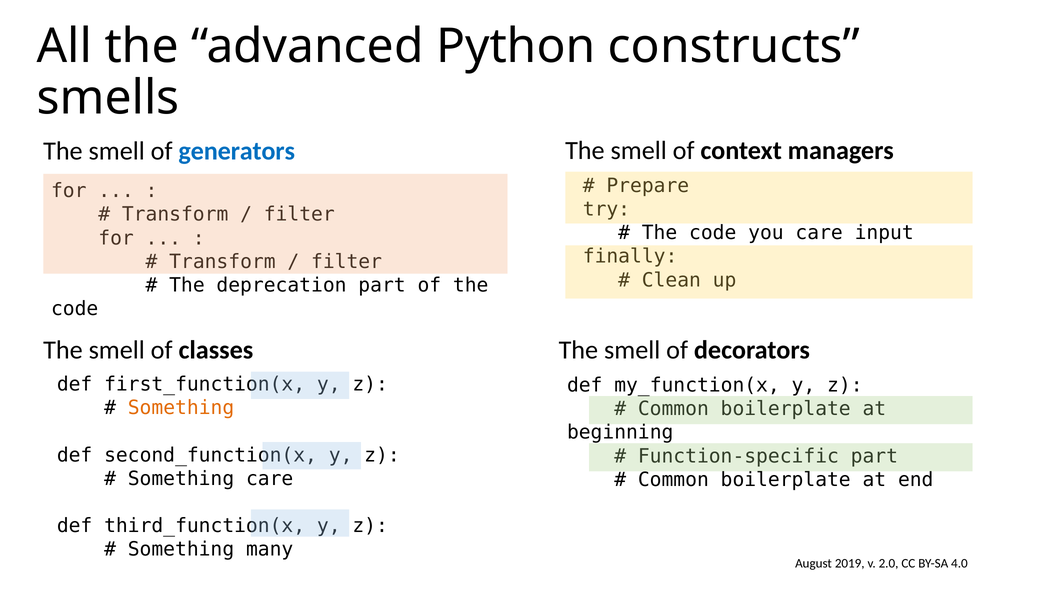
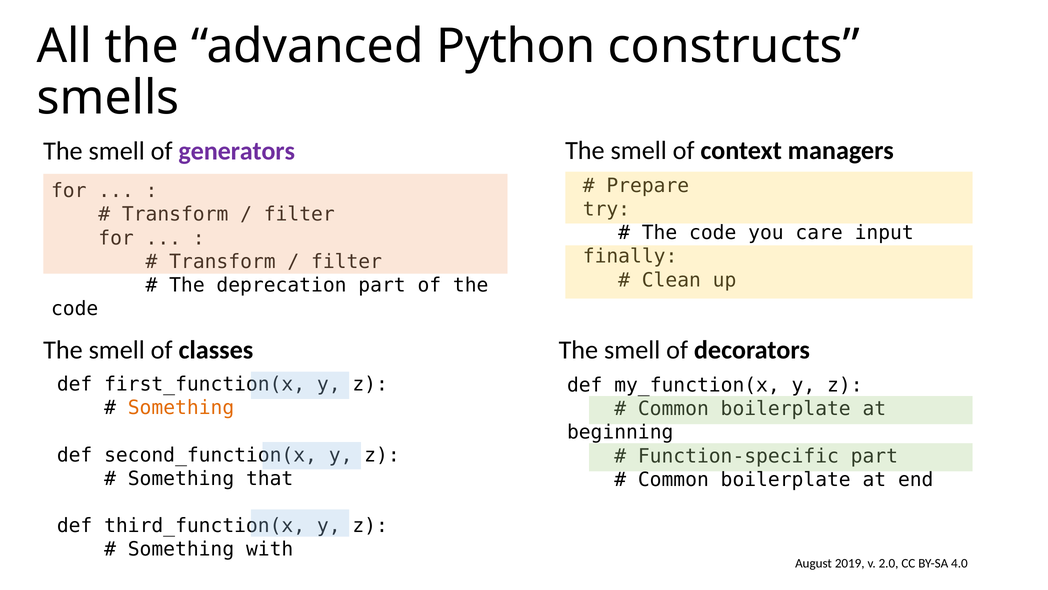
generators colour: blue -> purple (237, 151)
Something care: care -> that (270, 478)
many: many -> with (270, 549)
